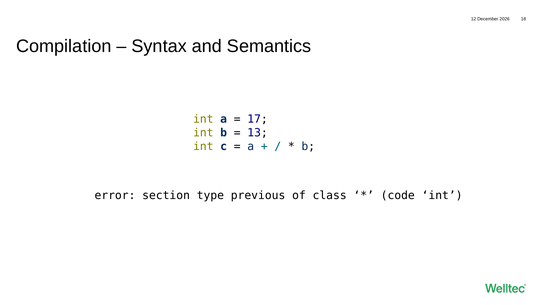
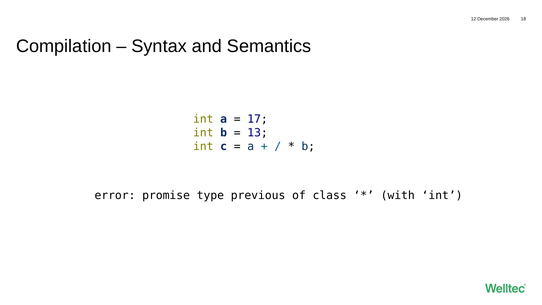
section: section -> promise (166, 195)
code: code -> with (398, 195)
